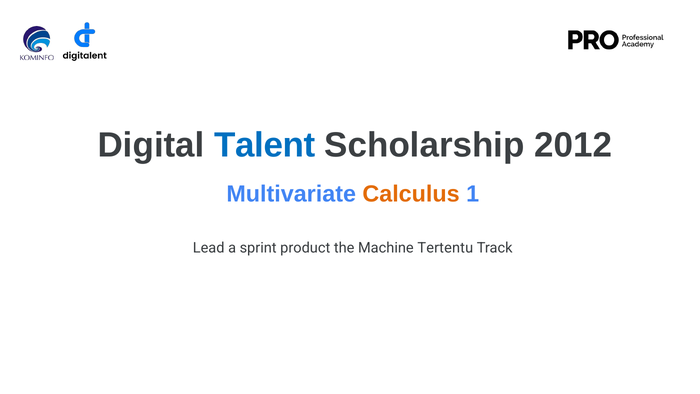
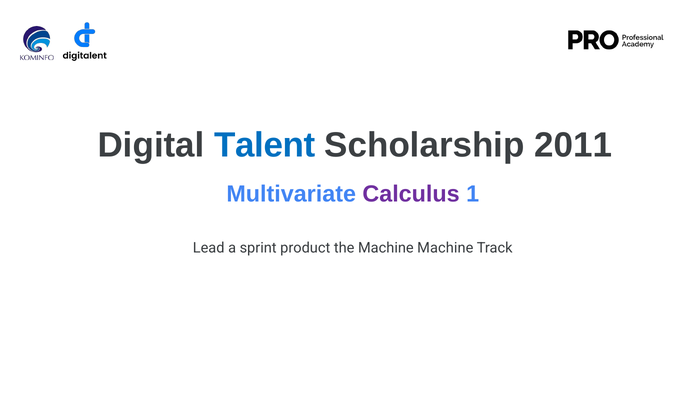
2012: 2012 -> 2011 (573, 145)
Calculus colour: orange -> purple (411, 194)
Machine Tertentu: Tertentu -> Machine (445, 248)
